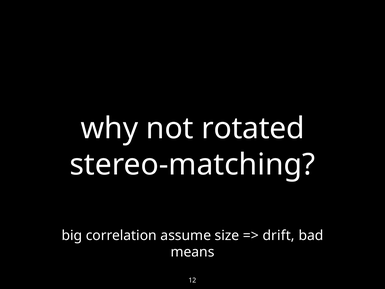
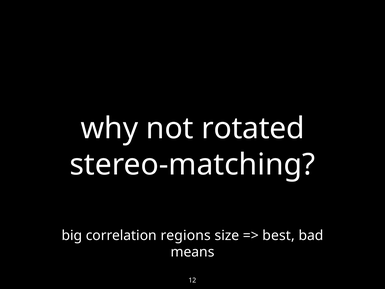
assume: assume -> regions (186, 235)
drift: drift -> best (279, 235)
